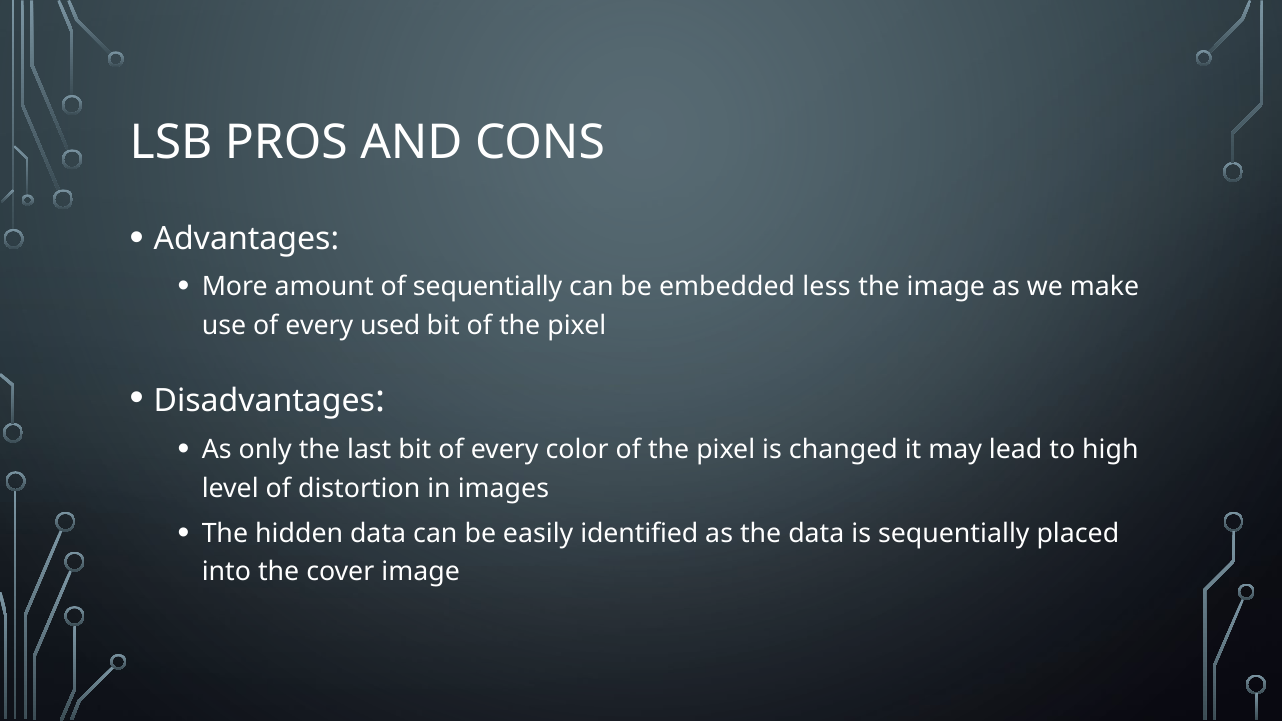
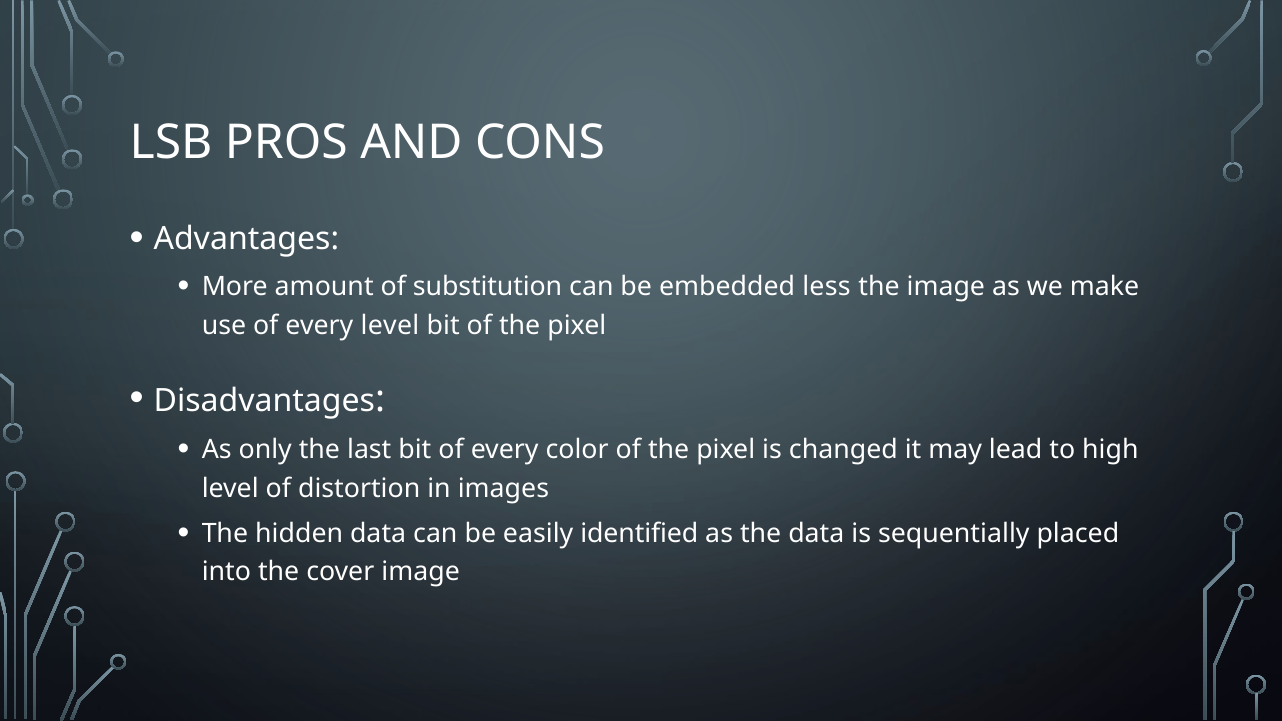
of sequentially: sequentially -> substitution (488, 287)
every used: used -> level (390, 325)
